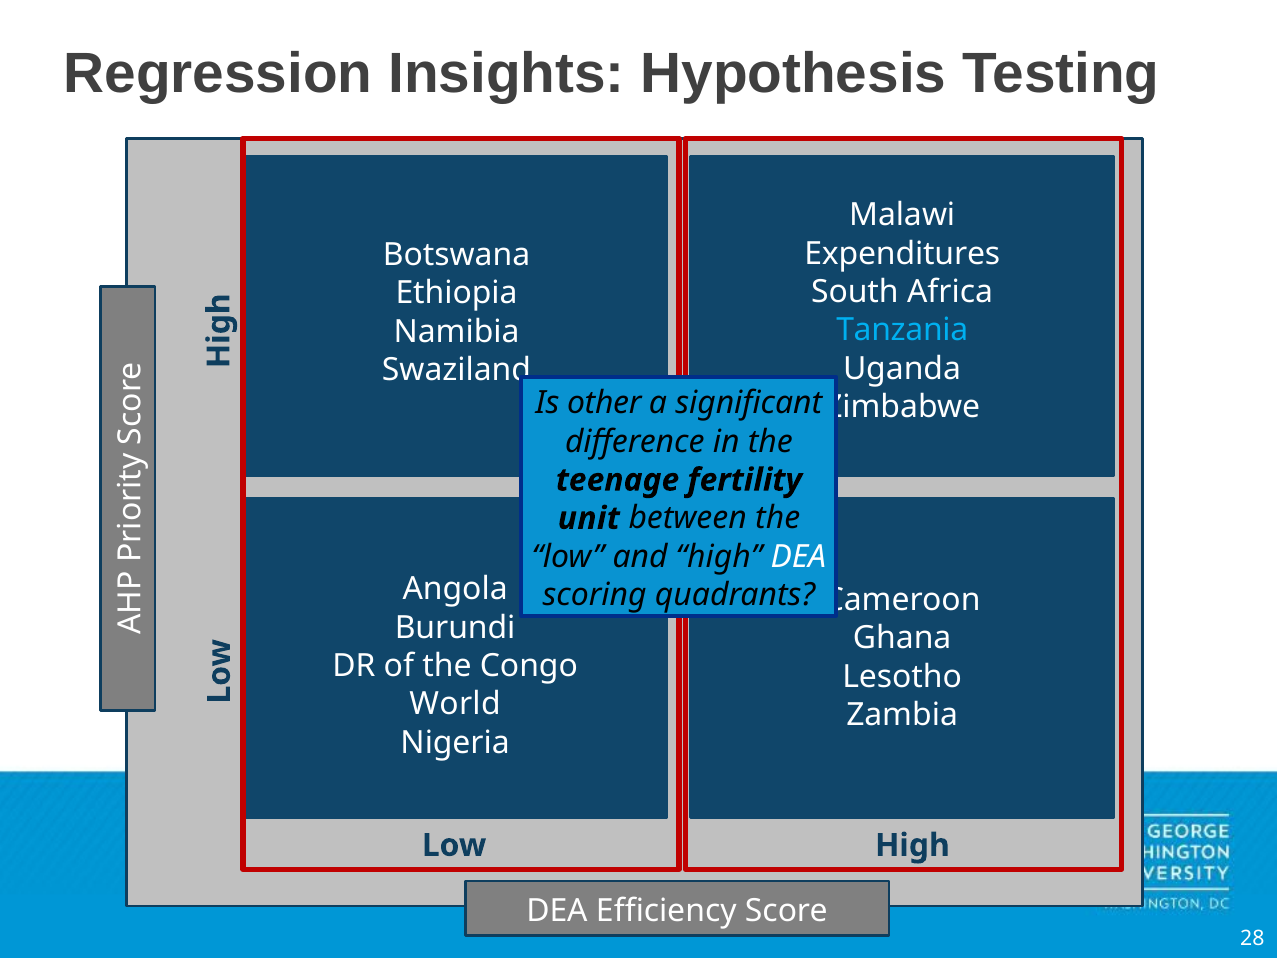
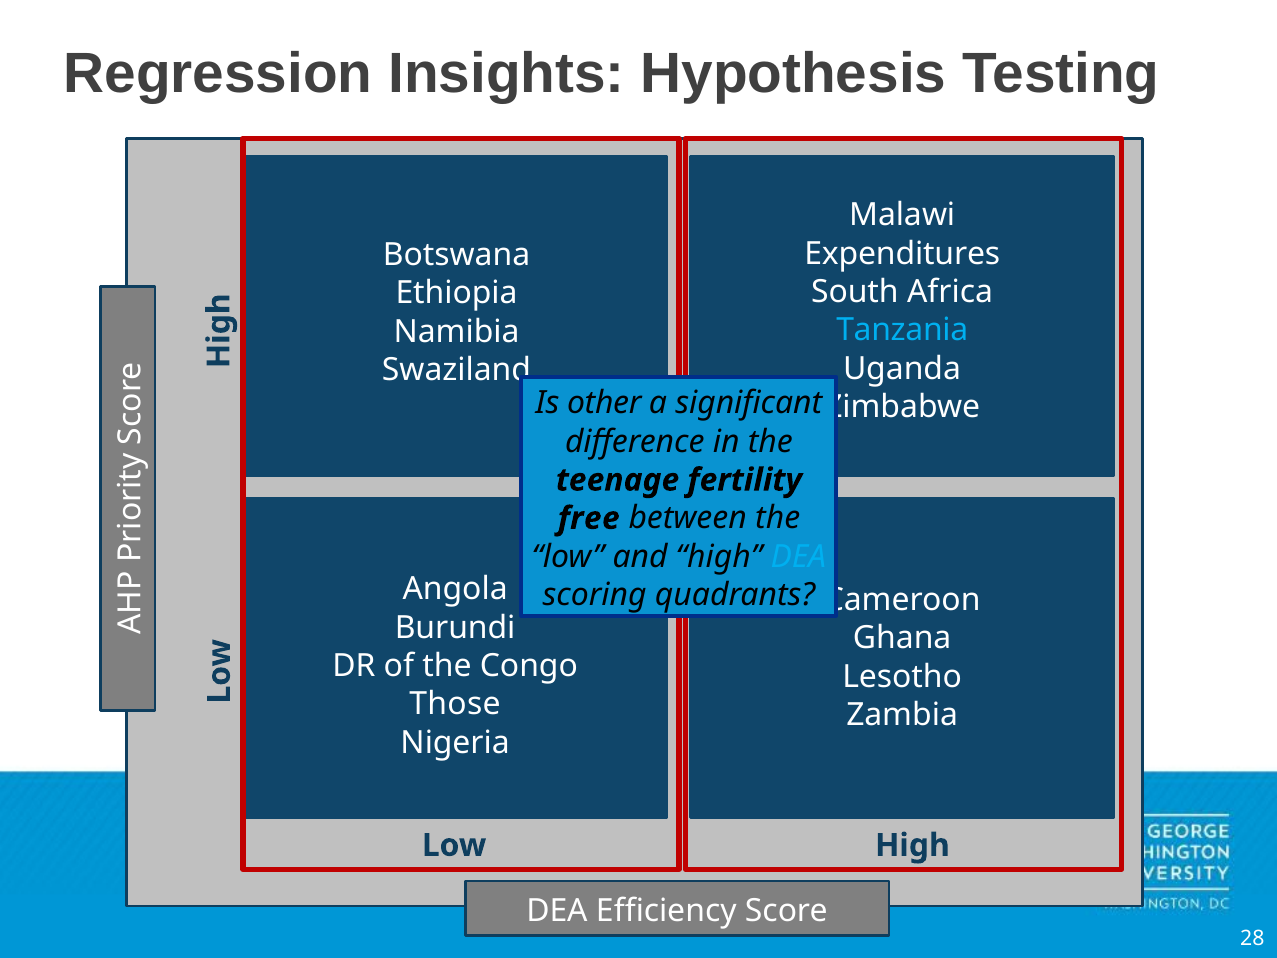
unit: unit -> free (589, 518)
DEA colour: white -> light blue (798, 557)
World: World -> Those (455, 704)
